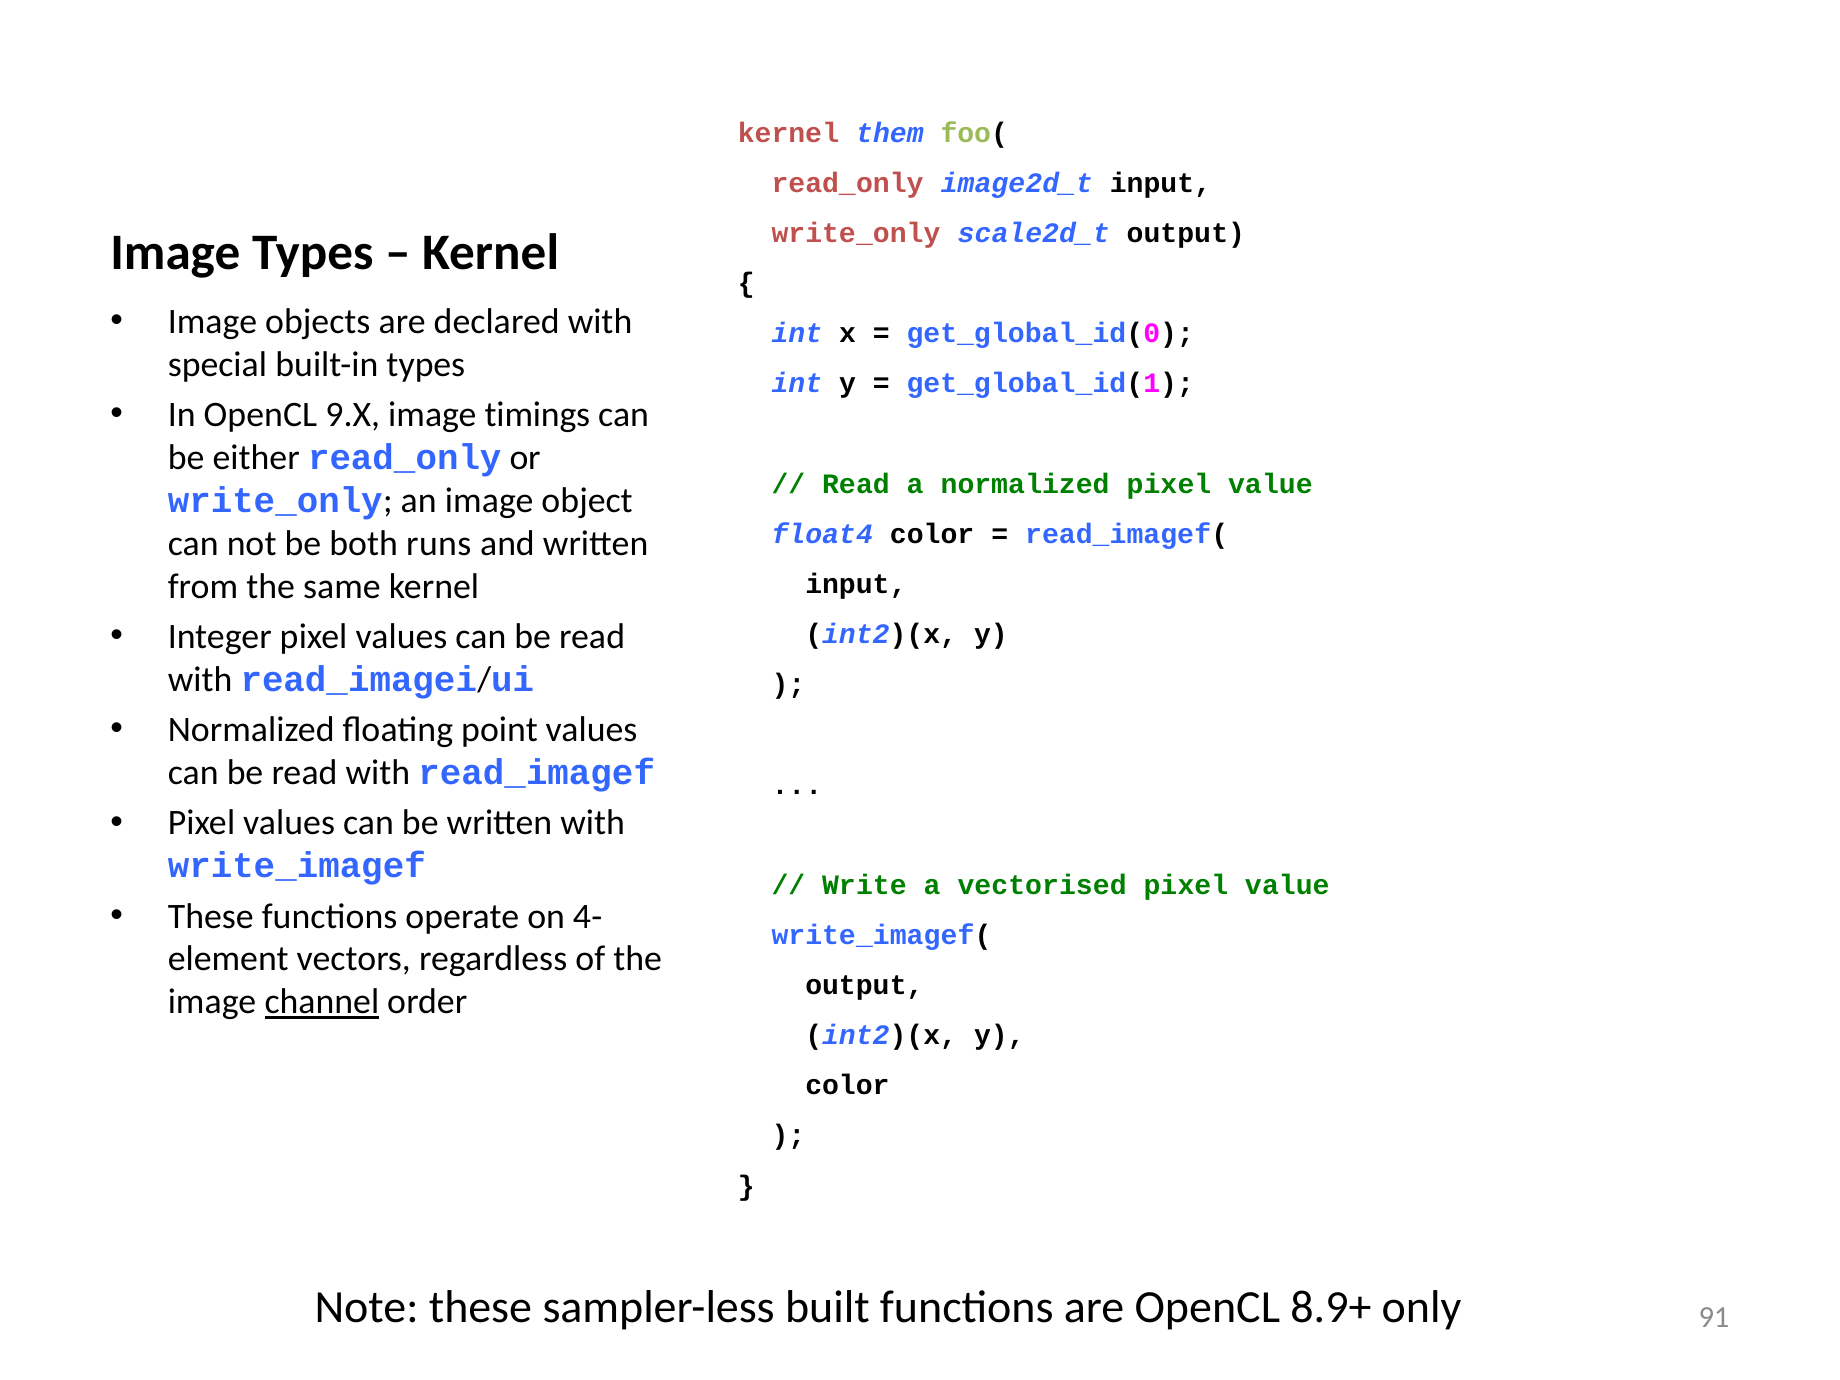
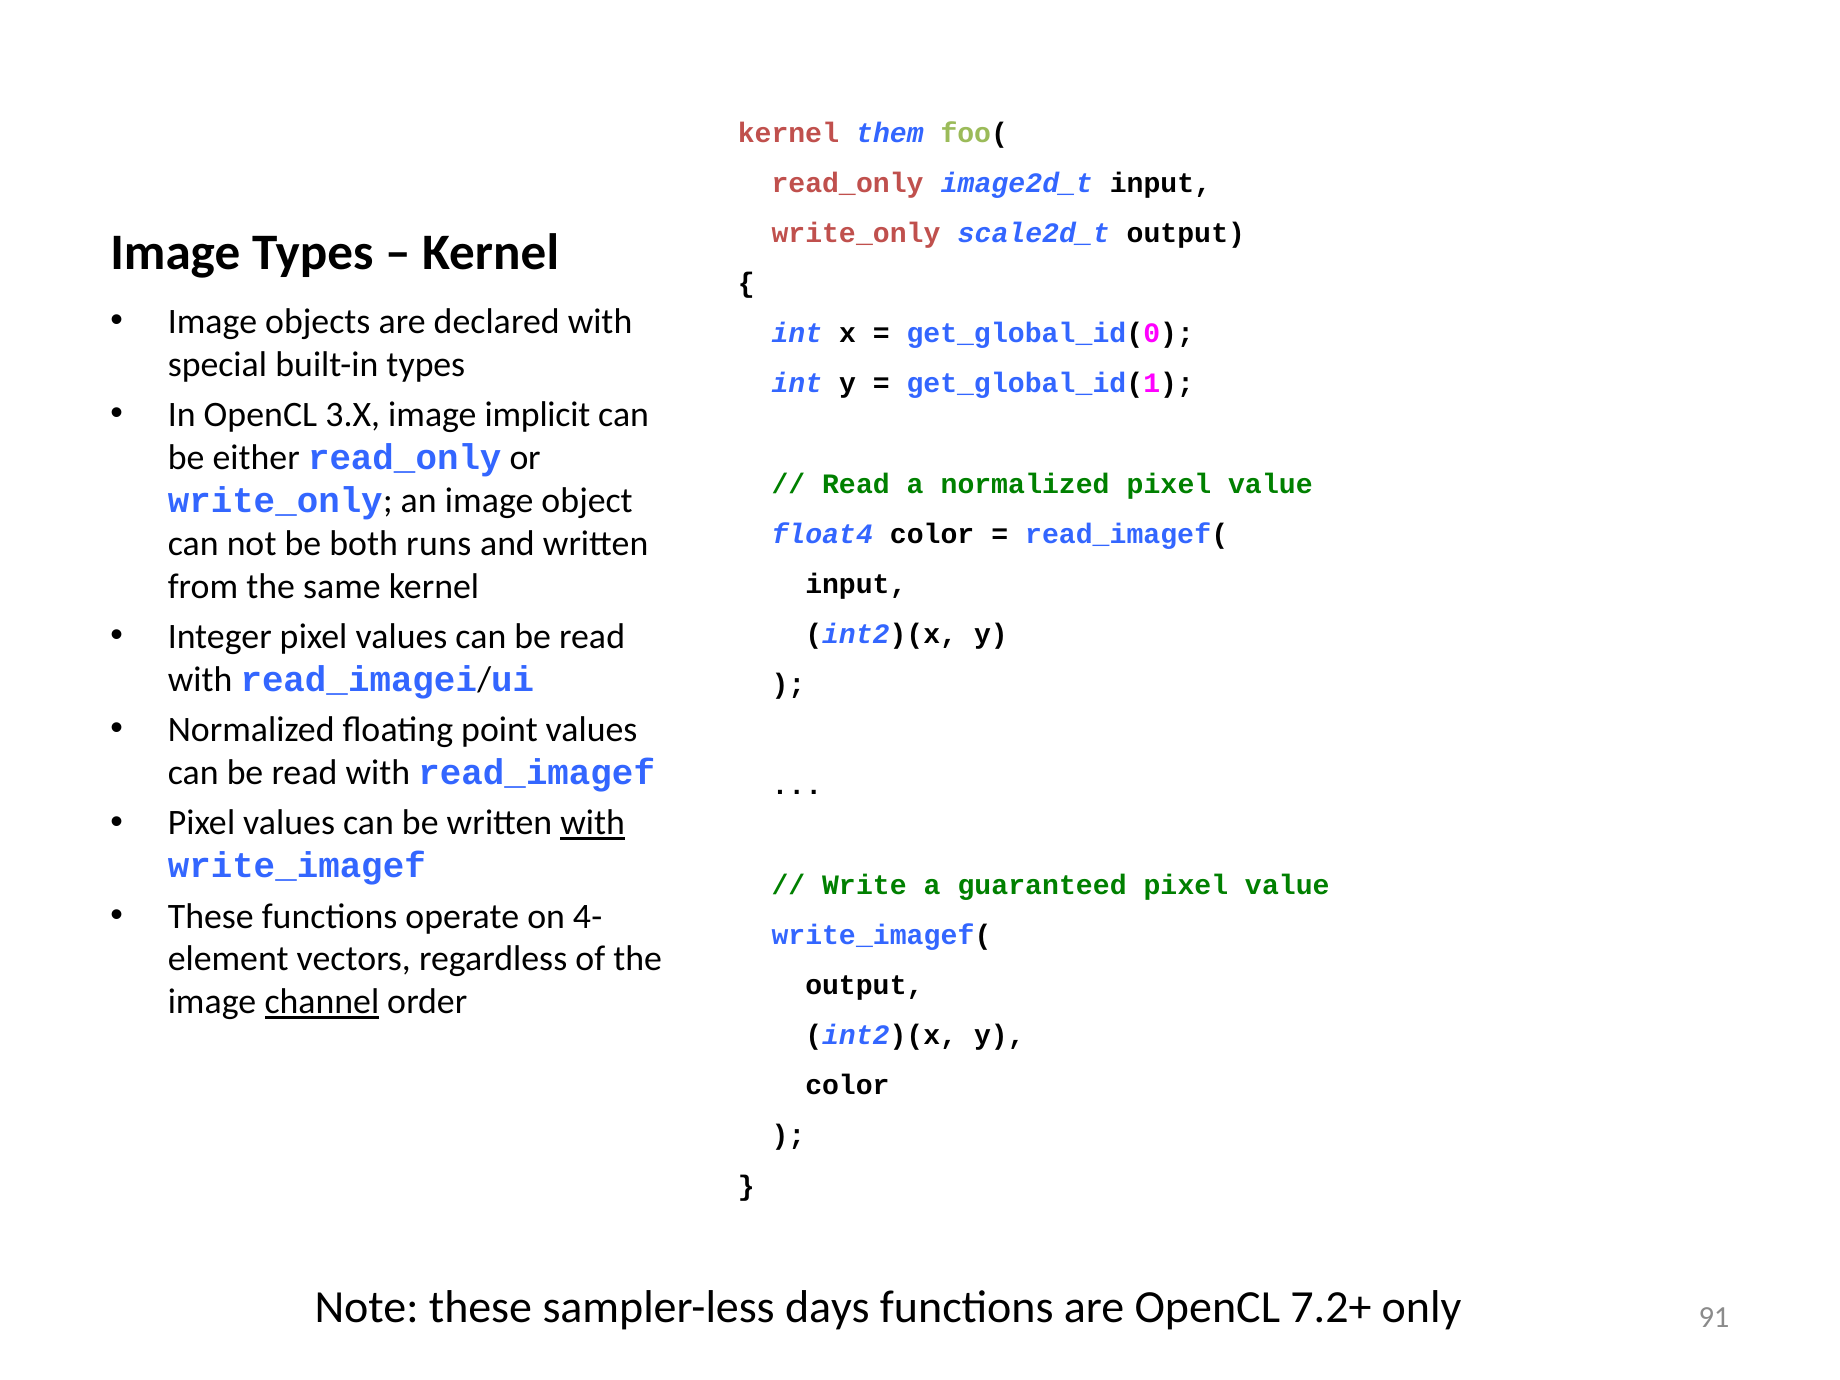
9.X: 9.X -> 3.X (353, 415)
timings: timings -> implicit (537, 415)
with underline: none -> present (593, 823)
vectorised: vectorised -> guaranteed (1042, 885)
built: built -> days (827, 1307)
8.9+: 8.9+ -> 7.2+ (1331, 1307)
